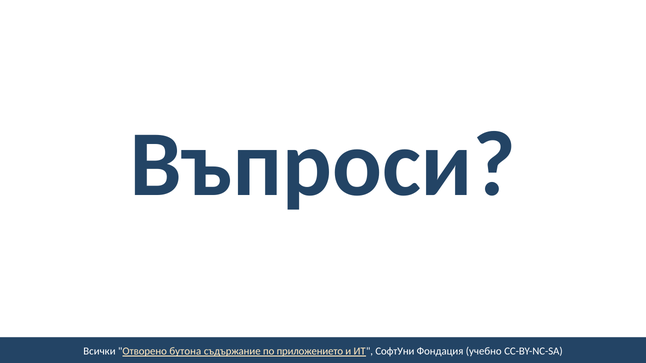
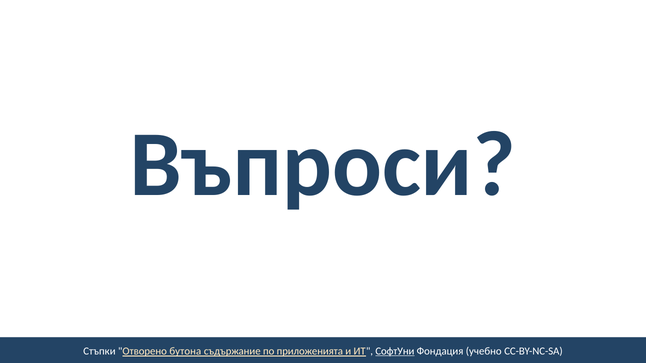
Всички: Всички -> Стъпки (99, 352)
приложението: приложението -> приложенията (310, 352)
СофтУни underline: none -> present (395, 352)
